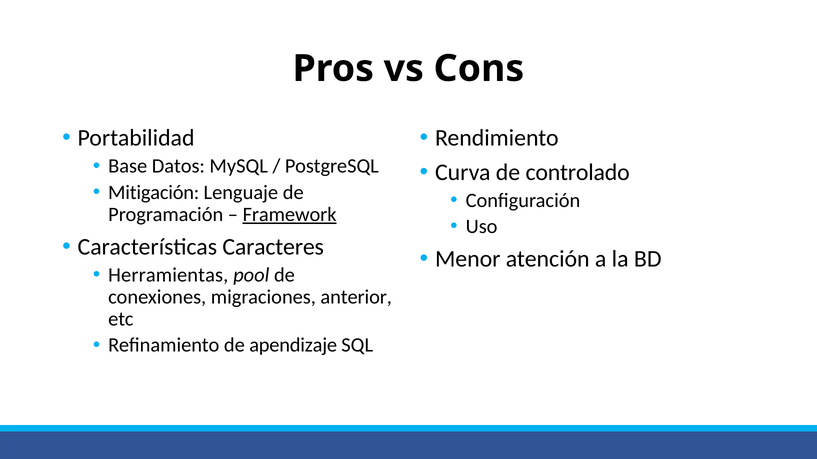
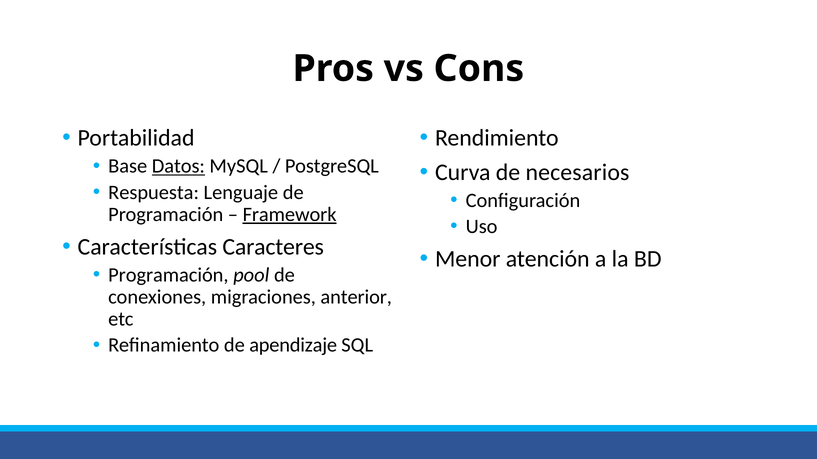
Datos underline: none -> present (178, 166)
controlado: controlado -> necesarios (577, 172)
Mitigación: Mitigación -> Respuesta (154, 193)
Herramientas: Herramientas -> Programación (168, 275)
